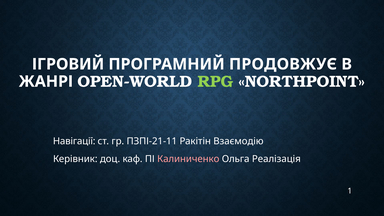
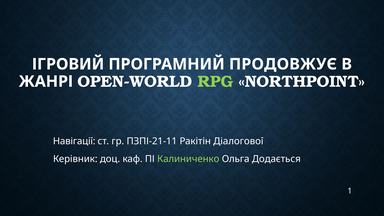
Взаємодію: Взаємодію -> Діалогової (238, 141)
Калиниченко colour: pink -> light green (188, 159)
Реалізація: Реалізація -> Додається (276, 159)
